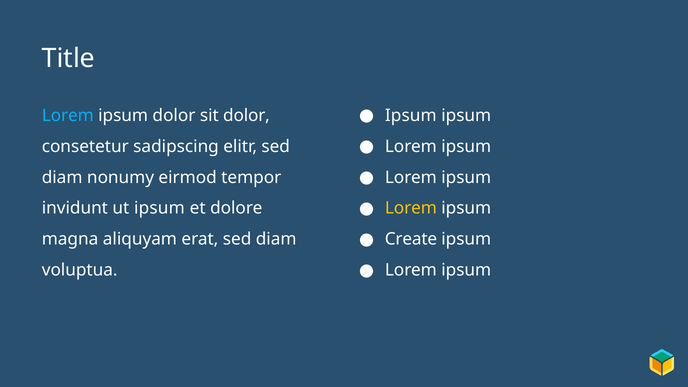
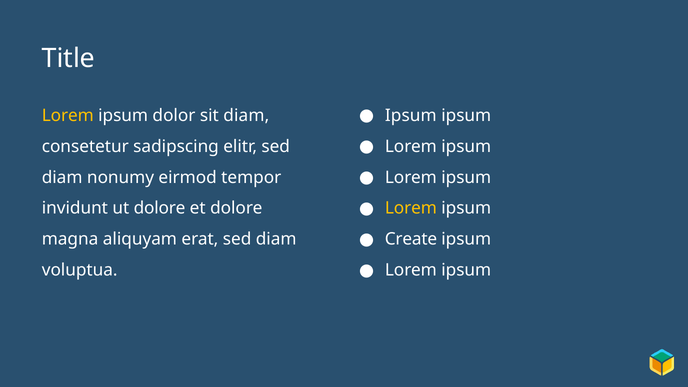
Lorem colour: light blue -> yellow (68, 115)
sit dolor: dolor -> diam (246, 115)
ut ipsum: ipsum -> dolore (160, 208)
